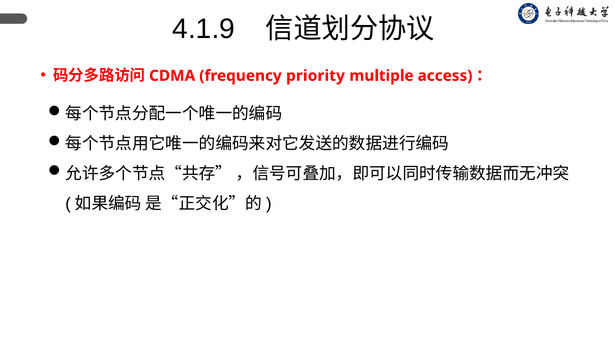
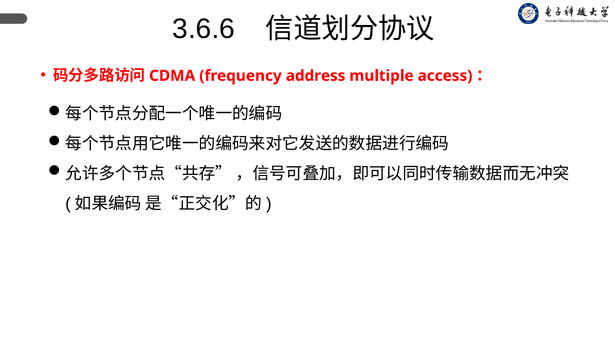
4.1.9: 4.1.9 -> 3.6.6 (204, 29)
priority: priority -> address (316, 76)
